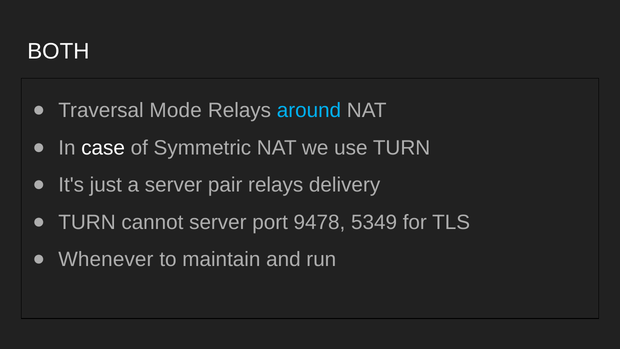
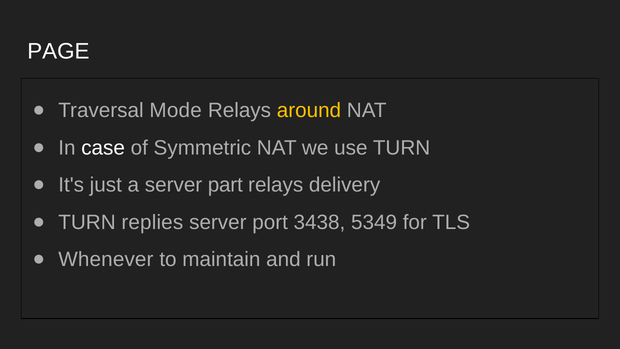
BOTH: BOTH -> PAGE (58, 51)
around colour: light blue -> yellow (309, 111)
pair: pair -> part (225, 185)
cannot: cannot -> replies (152, 222)
9478: 9478 -> 3438 (319, 222)
